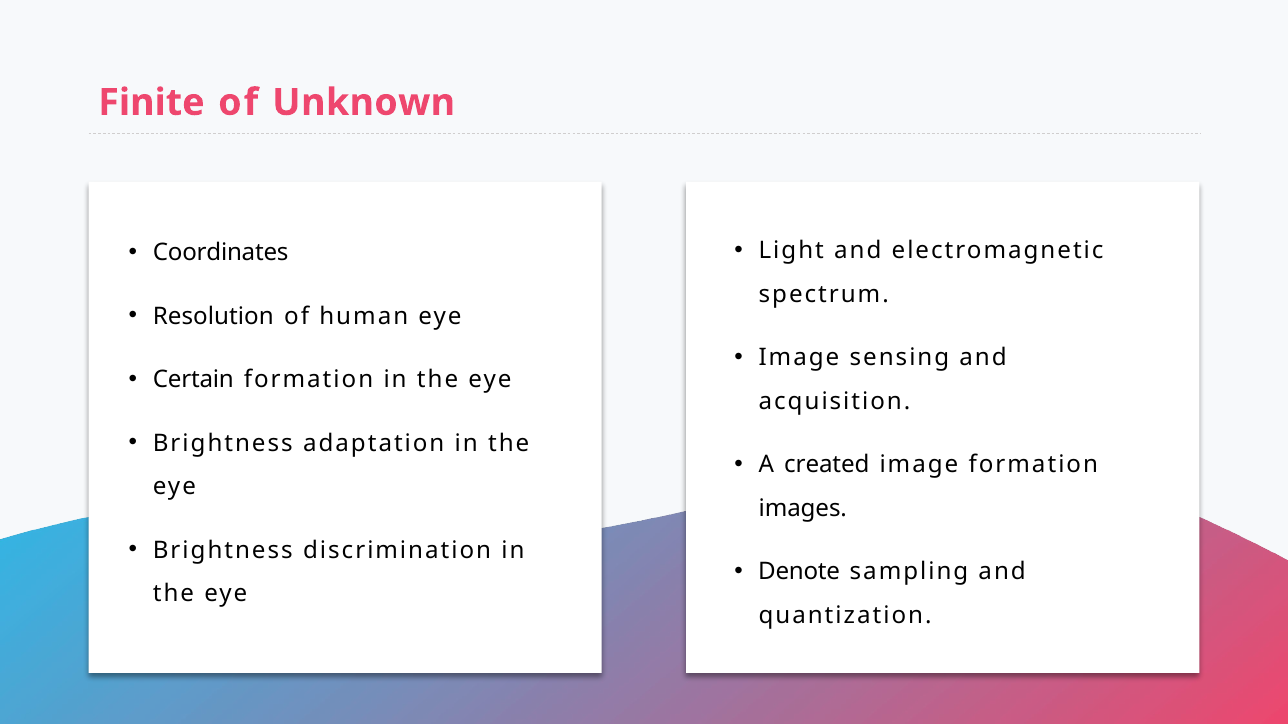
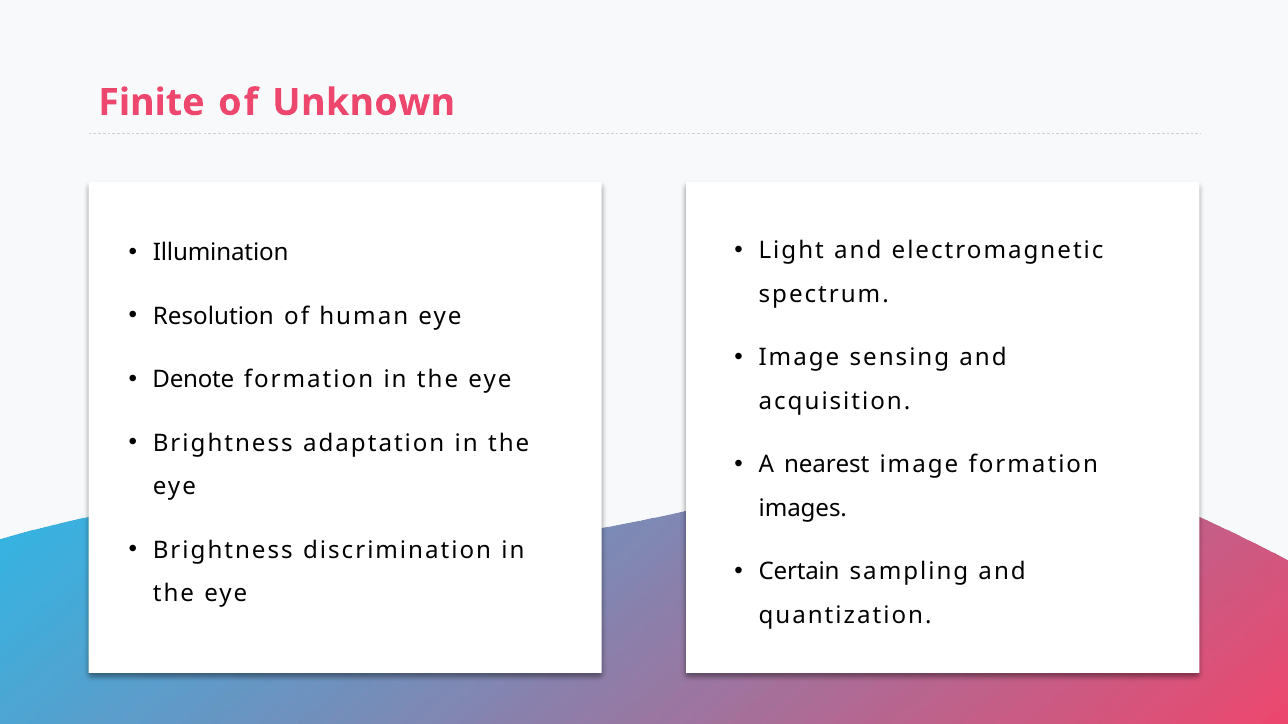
Coordinates: Coordinates -> Illumination (221, 253)
Certain: Certain -> Denote (193, 380)
created: created -> nearest (827, 465)
Denote: Denote -> Certain (799, 572)
